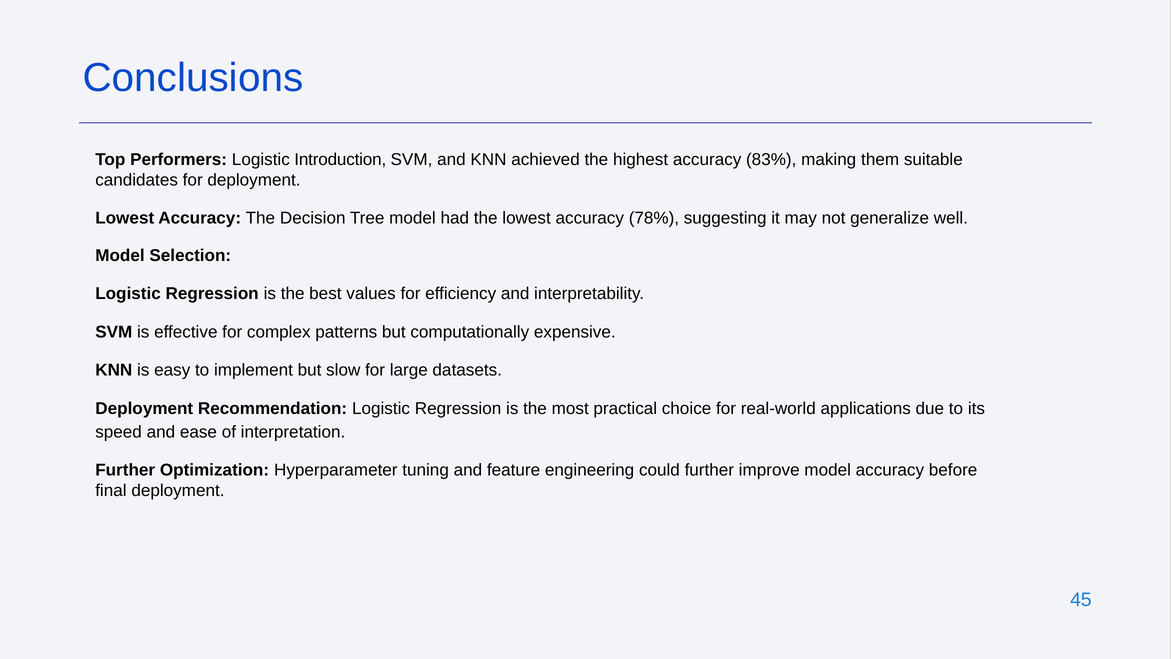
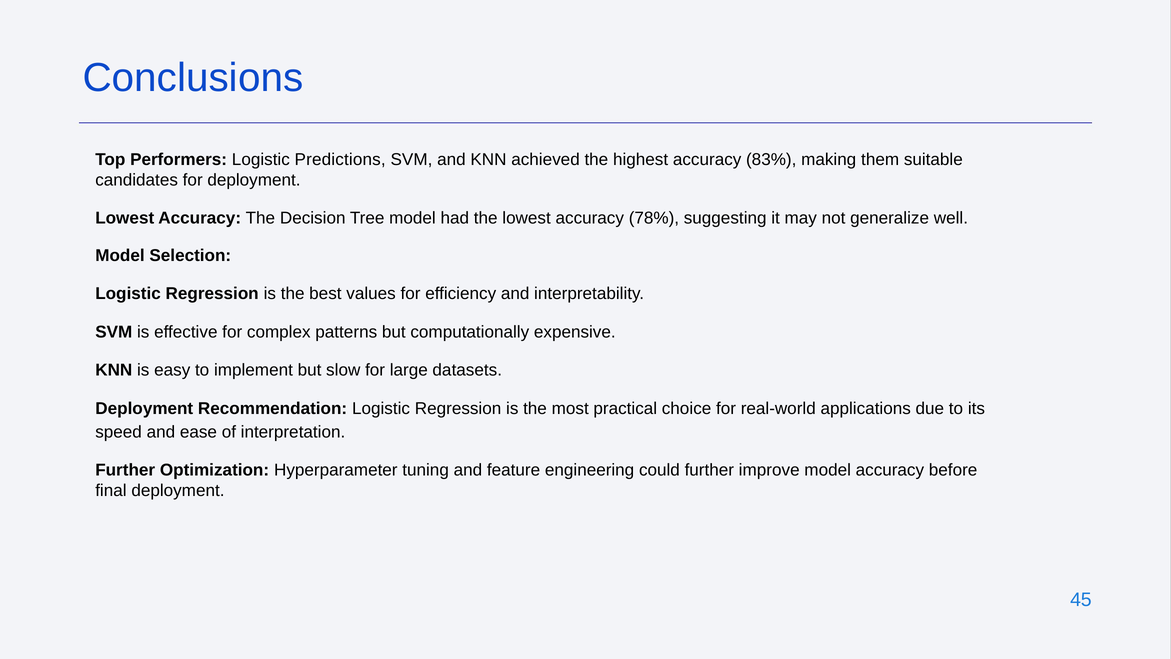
Introduction: Introduction -> Predictions (340, 160)
